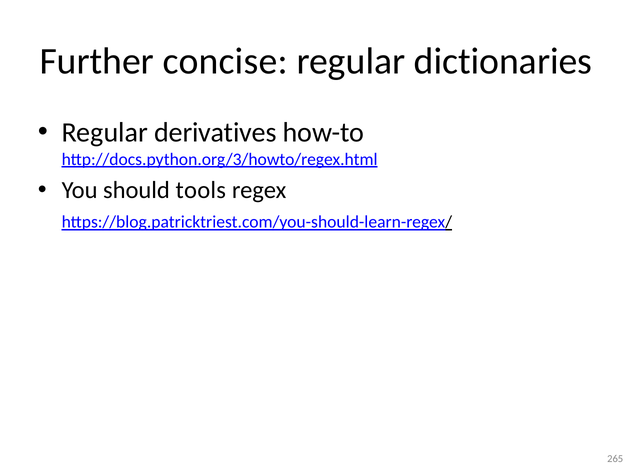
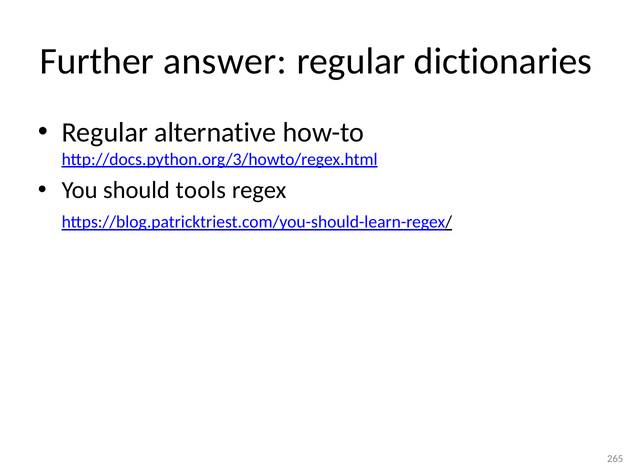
concise: concise -> answer (225, 61)
derivatives: derivatives -> alternative (215, 133)
